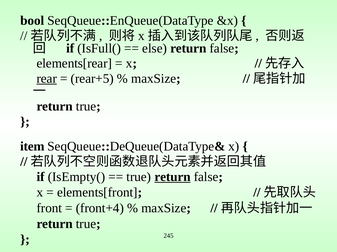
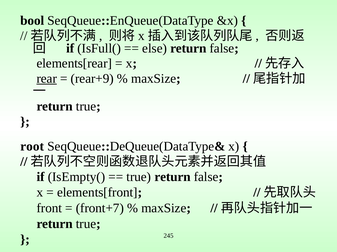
rear+5: rear+5 -> rear+9 (92, 79)
item: item -> root (32, 147)
return underline: present -> none (173, 177)
front+4: front+4 -> front+7 (100, 209)
